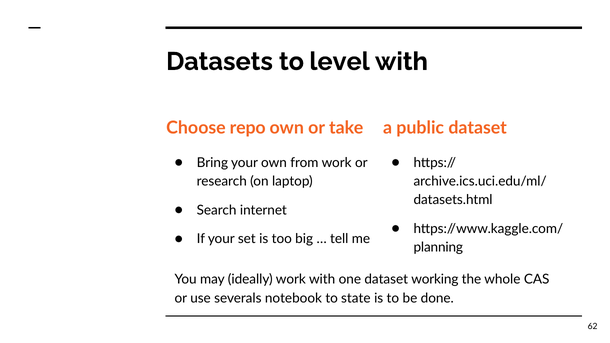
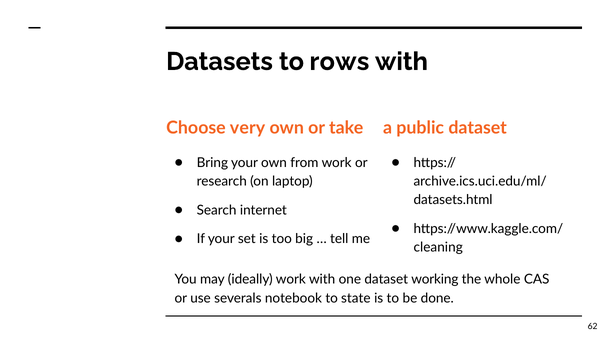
level: level -> rows (339, 62)
repo: repo -> very (248, 128)
planning: planning -> cleaning (438, 248)
